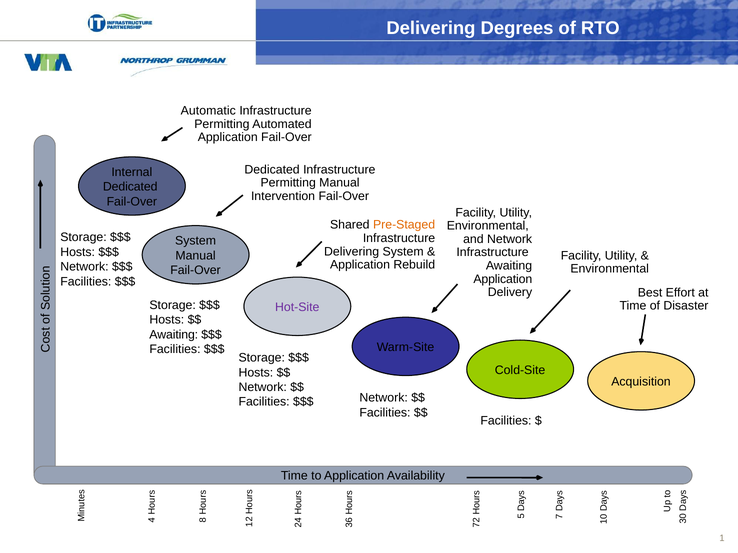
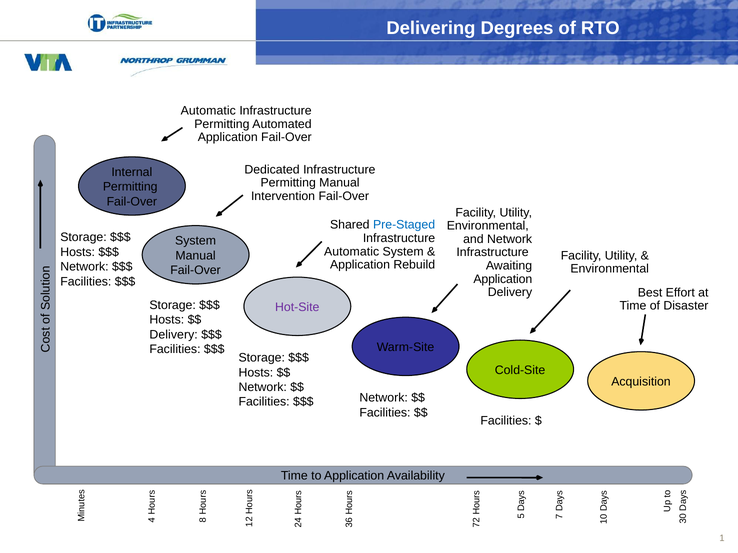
Dedicated: Dedicated -> Permitting (130, 187)
Pre-Staged colour: orange -> blue (404, 225)
Delivering: Delivering -> Automatic (352, 252)
Awaiting: Awaiting -> Delivery (174, 335)
